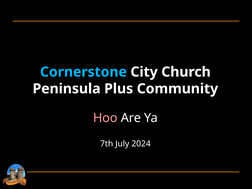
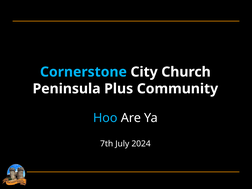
Hoo colour: pink -> light blue (105, 118)
